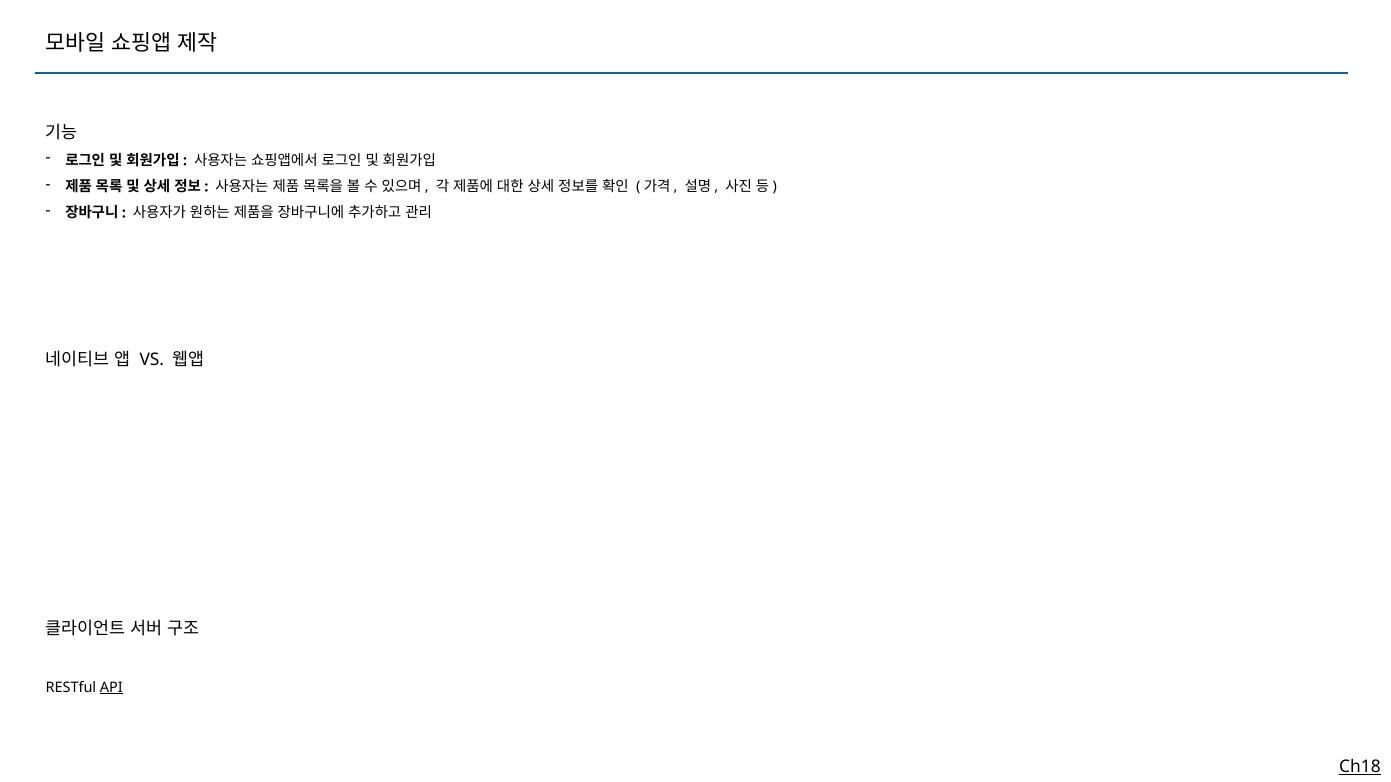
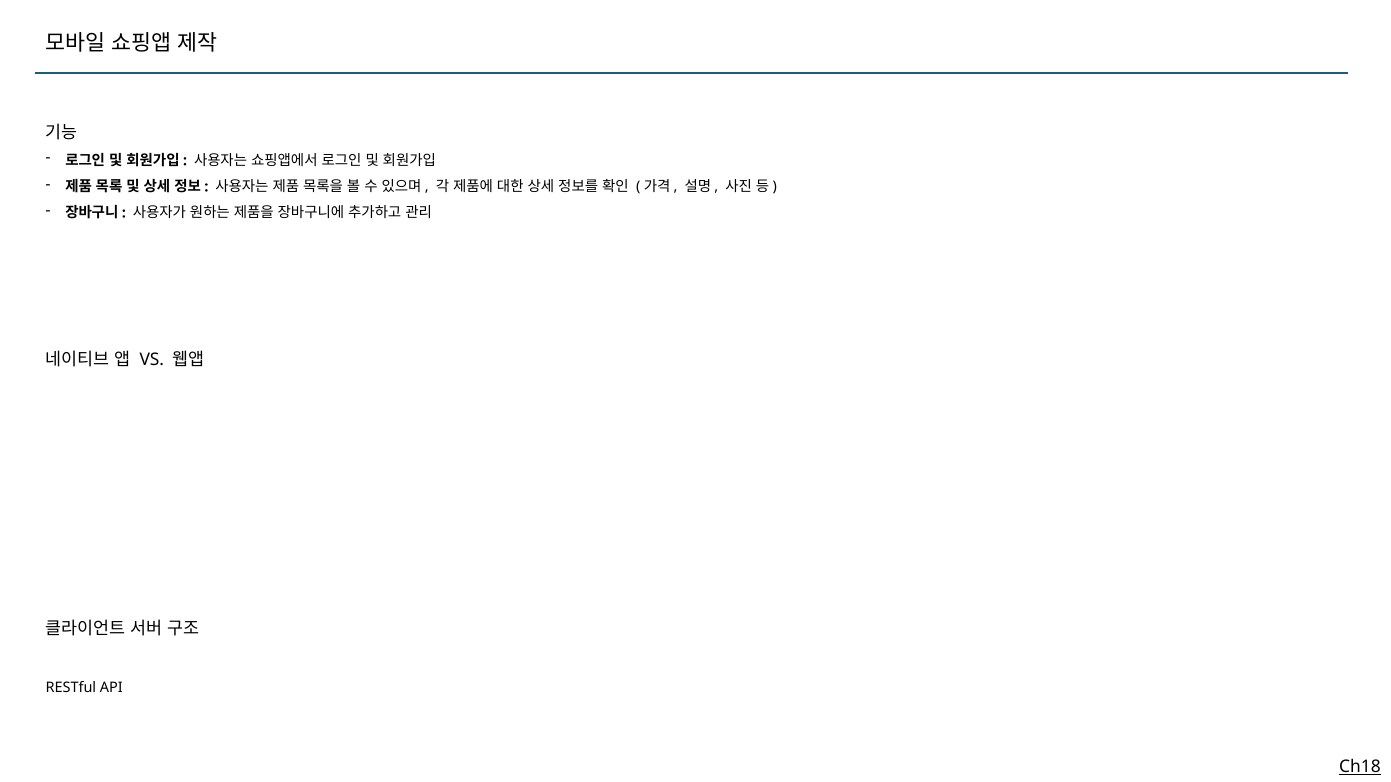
API underline: present -> none (111, 688)
